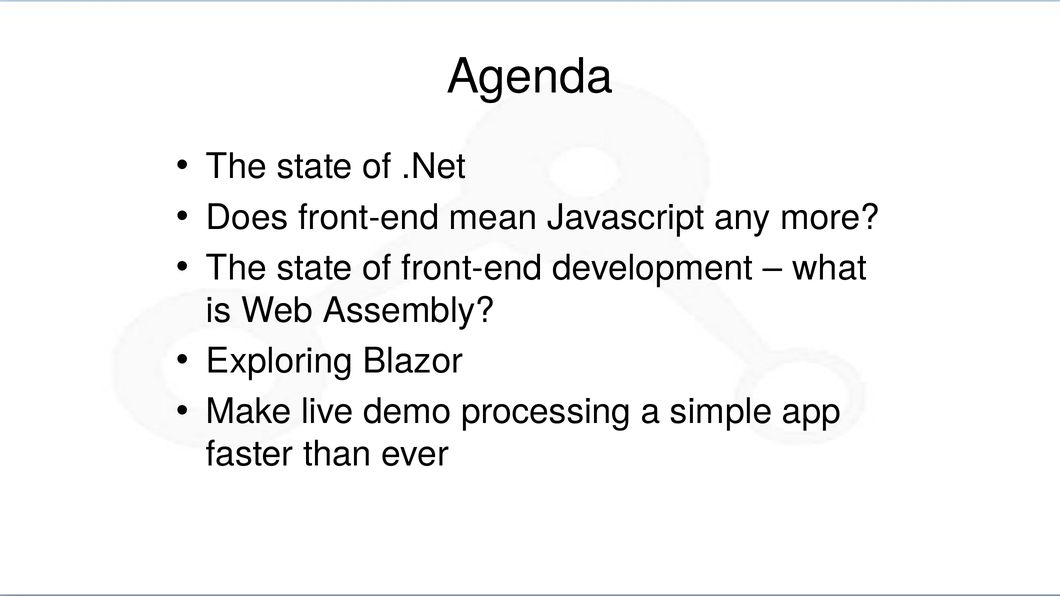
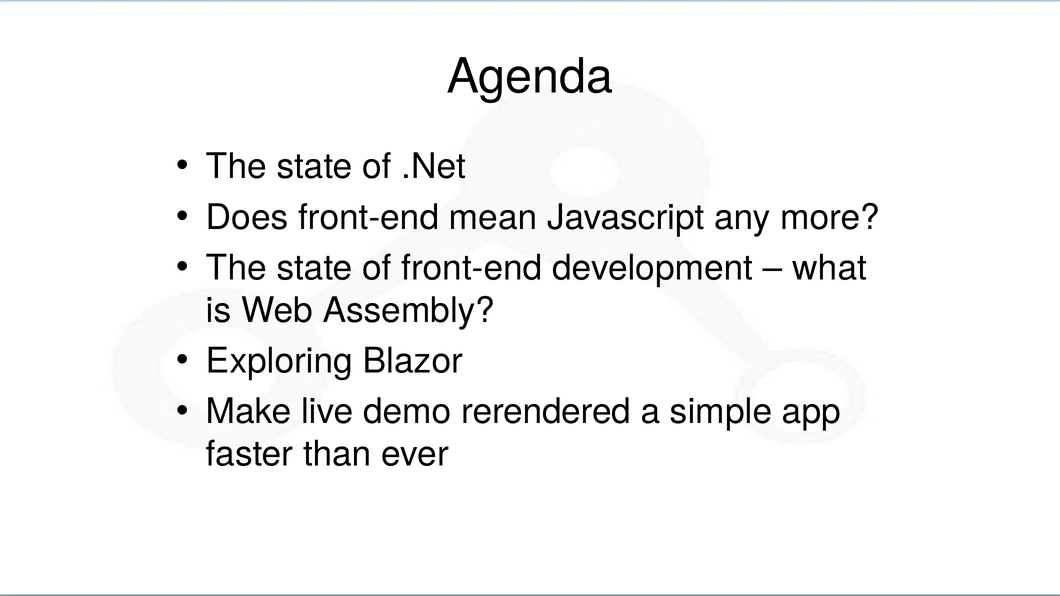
processing: processing -> rerendered (546, 412)
